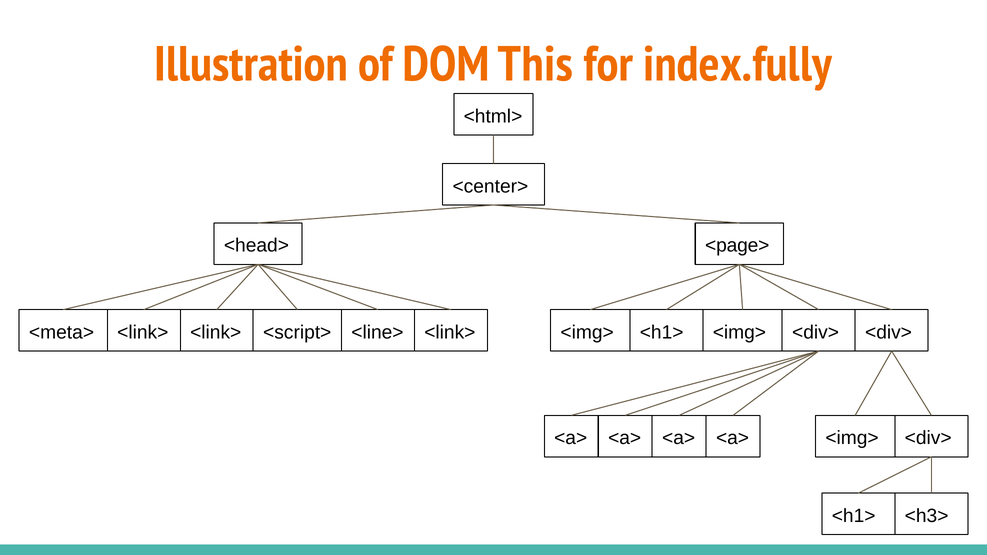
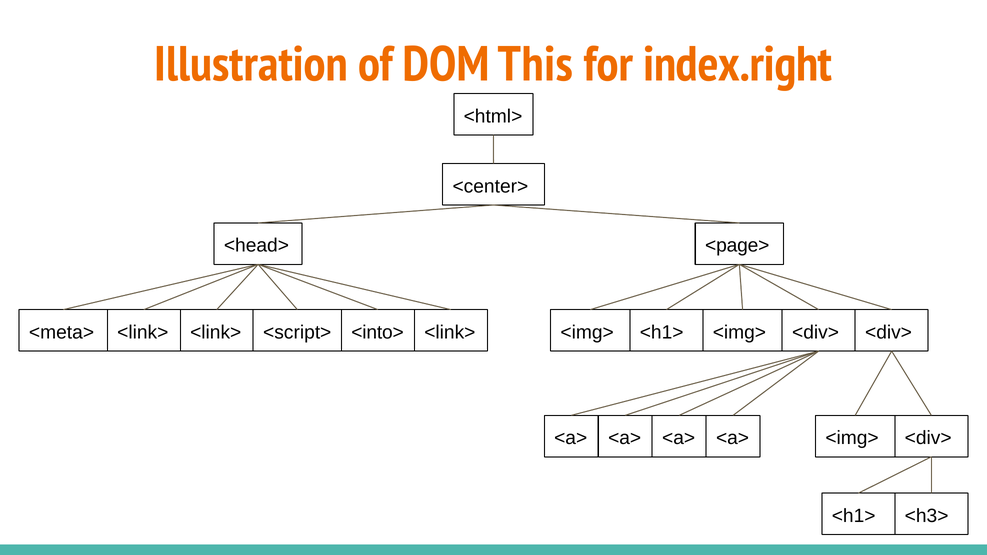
index.fully: index.fully -> index.right (738, 65)
<line>: <line> -> <into> (378, 332)
